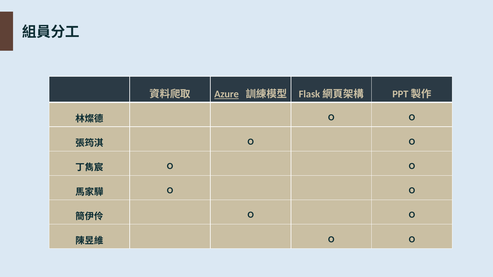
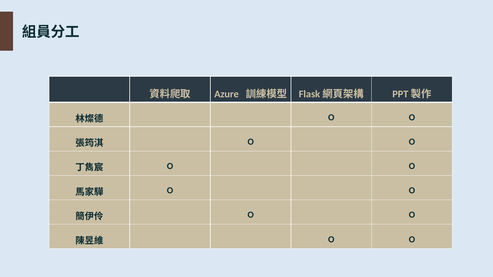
Azure underline: present -> none (227, 94)
